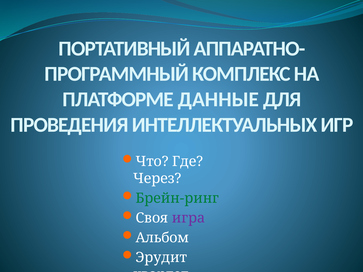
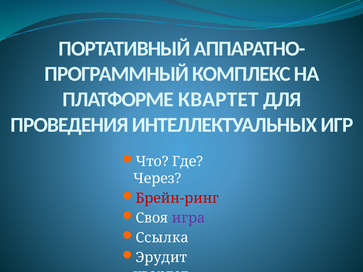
ПЛАТФОРМЕ ДАННЫЕ: ДАННЫЕ -> КВАРТЕТ (218, 99)
Брейн-ринг colour: green -> red (177, 198)
Альбом: Альбом -> Ссылка (162, 238)
